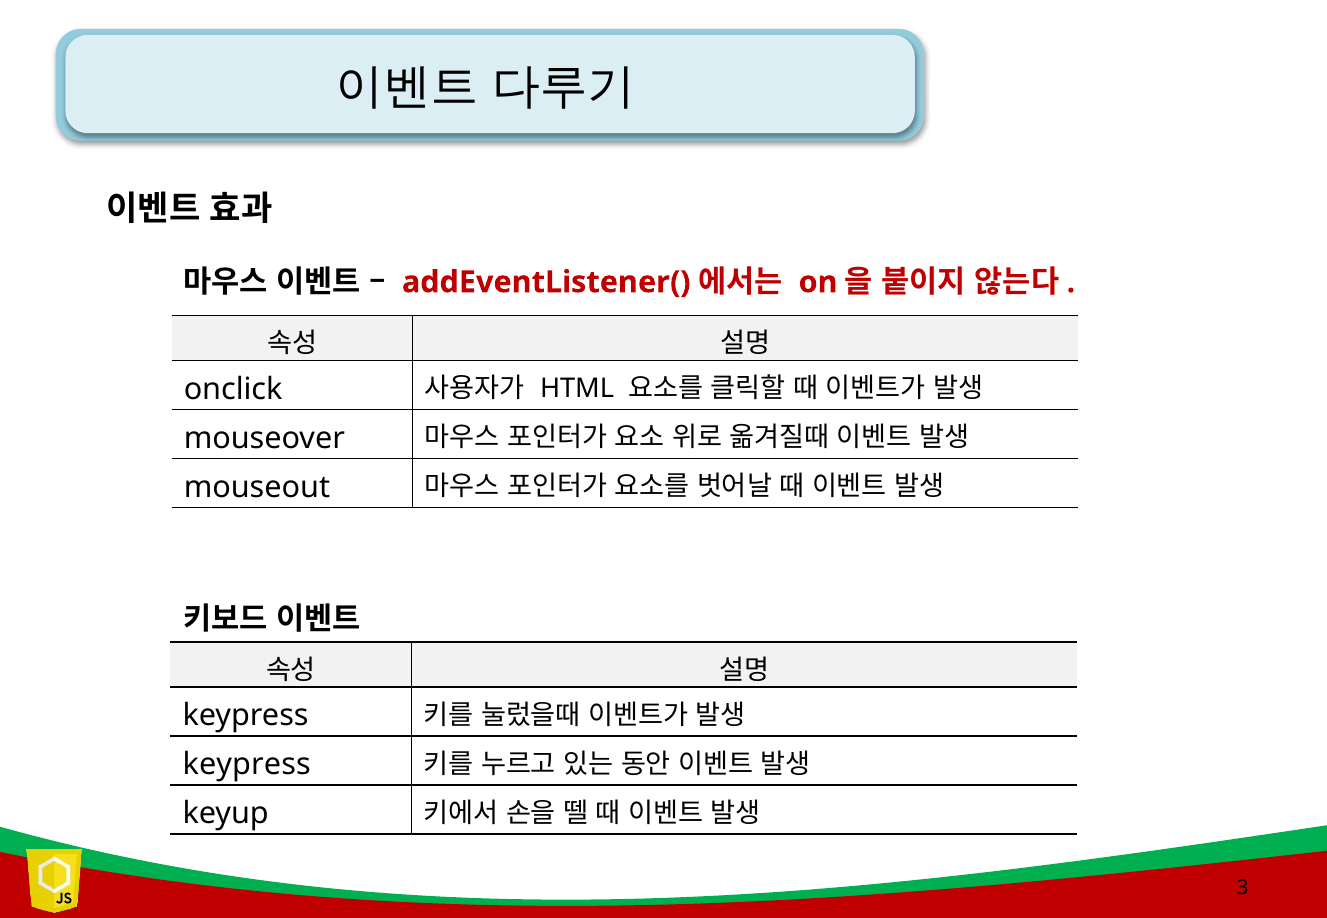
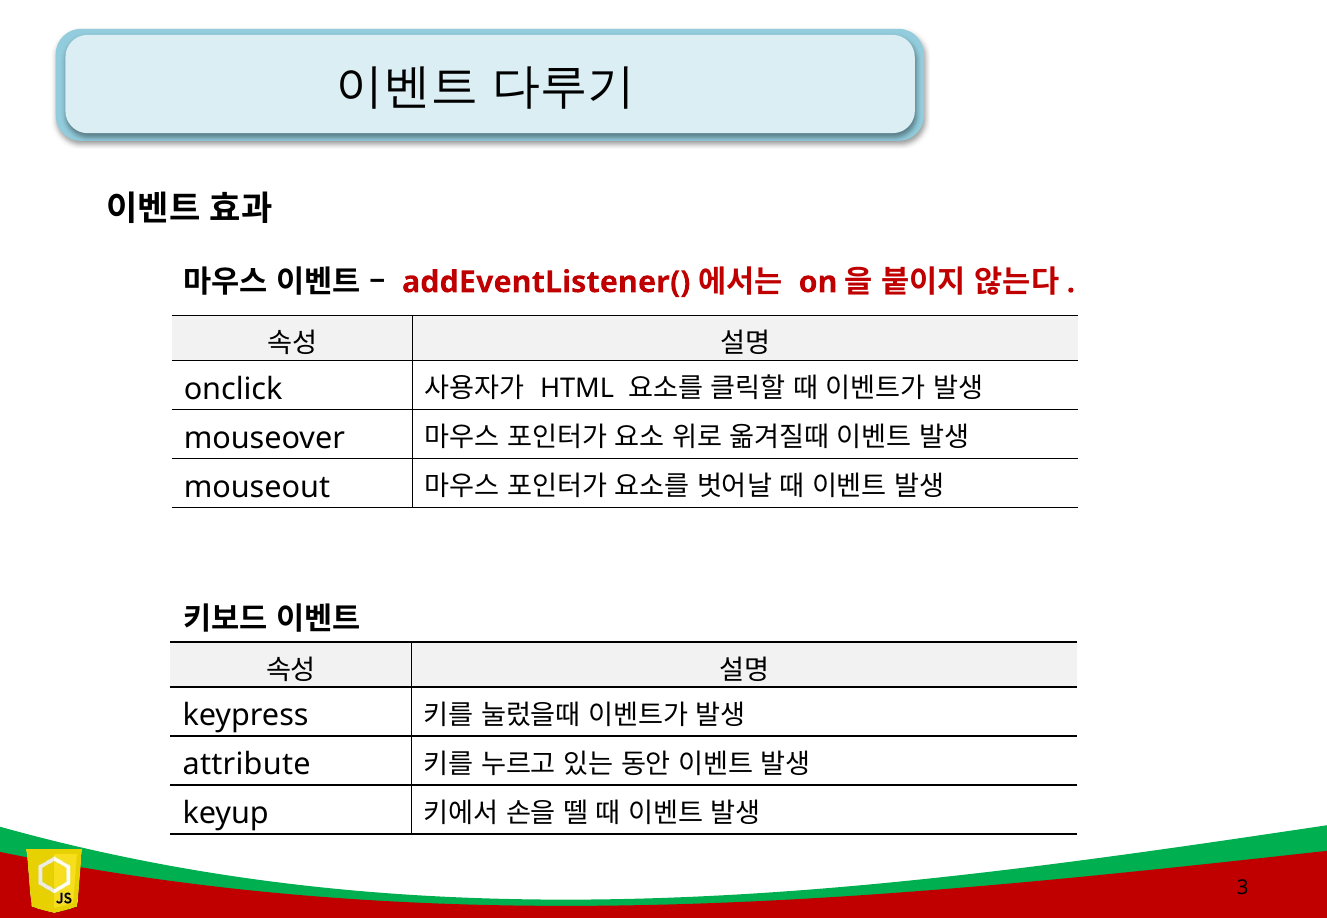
keypress: keypress -> attribute (247, 765)
